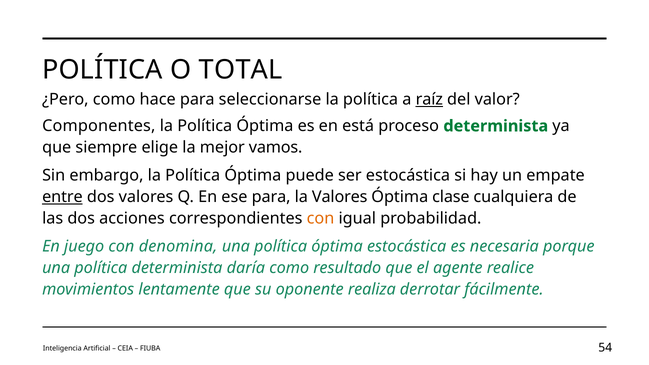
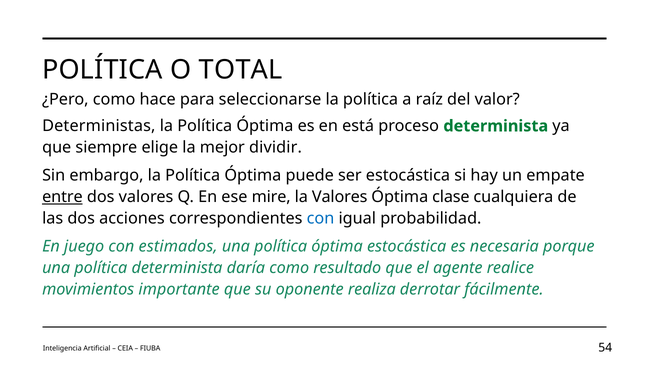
raíz underline: present -> none (429, 99)
Componentes: Componentes -> Deterministas (99, 126)
vamos: vamos -> dividir (275, 147)
ese para: para -> mire (271, 197)
con colour: orange -> blue (321, 218)
denomina: denomina -> estimados (178, 247)
lentamente: lentamente -> importante (179, 289)
